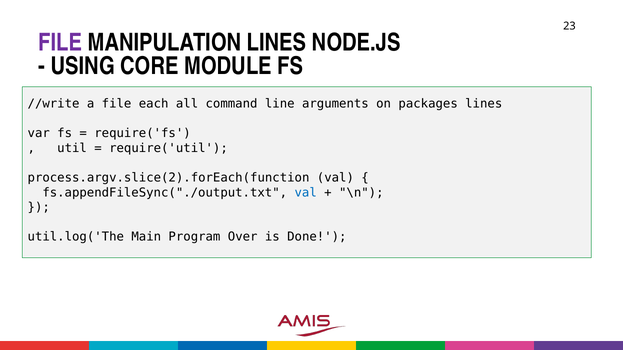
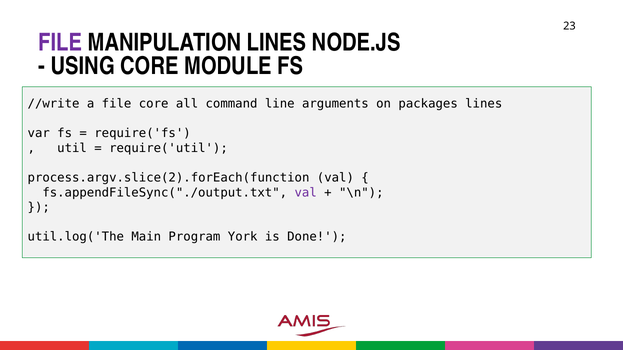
file each: each -> core (154, 104)
val colour: blue -> purple (306, 193)
Over: Over -> York (243, 237)
